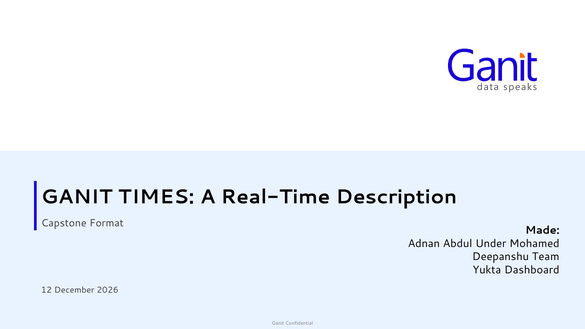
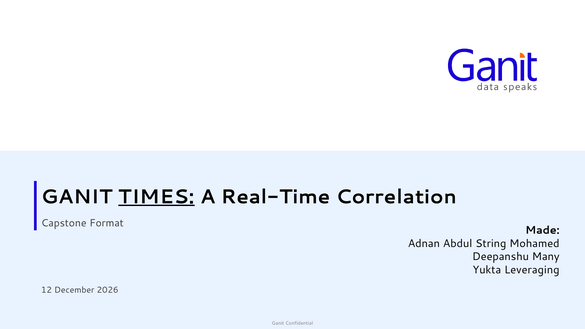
TIMES underline: none -> present (156, 197)
Description: Description -> Correlation (396, 197)
Under: Under -> String (491, 244)
Team: Team -> Many (546, 257)
Dashboard: Dashboard -> Leveraging (532, 270)
